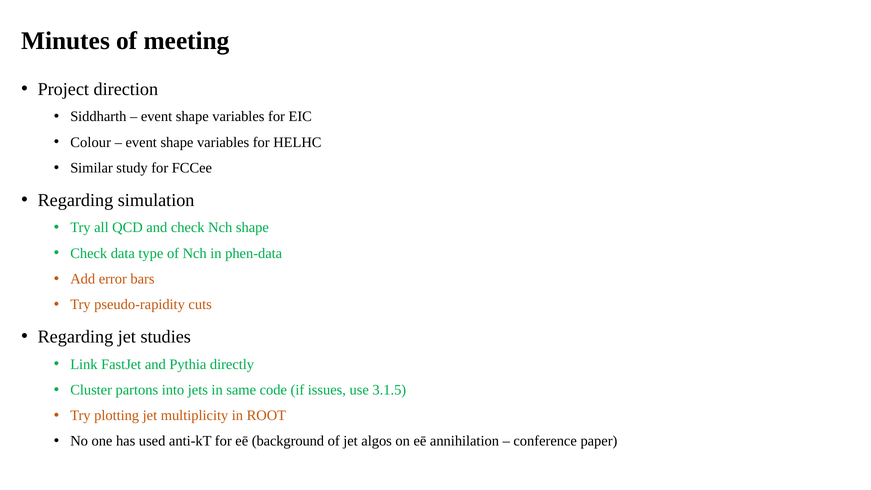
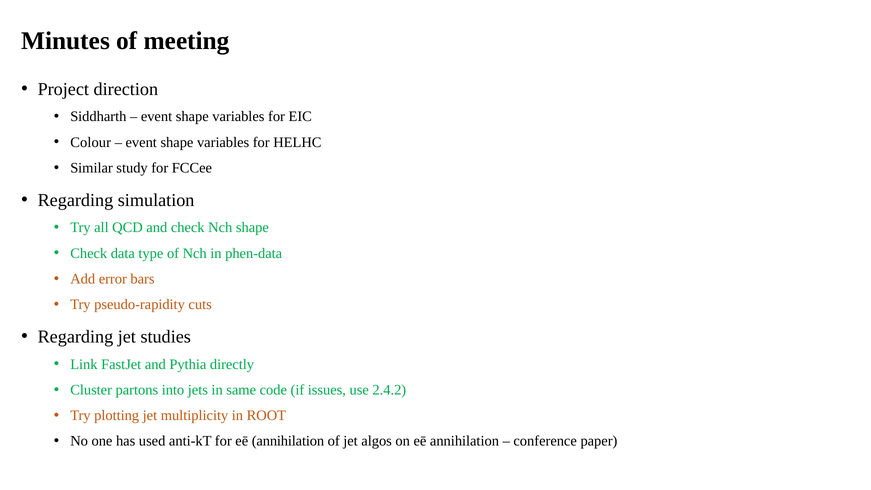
3.1.5: 3.1.5 -> 2.4.2 (389, 390)
for eē background: background -> annihilation (288, 441)
